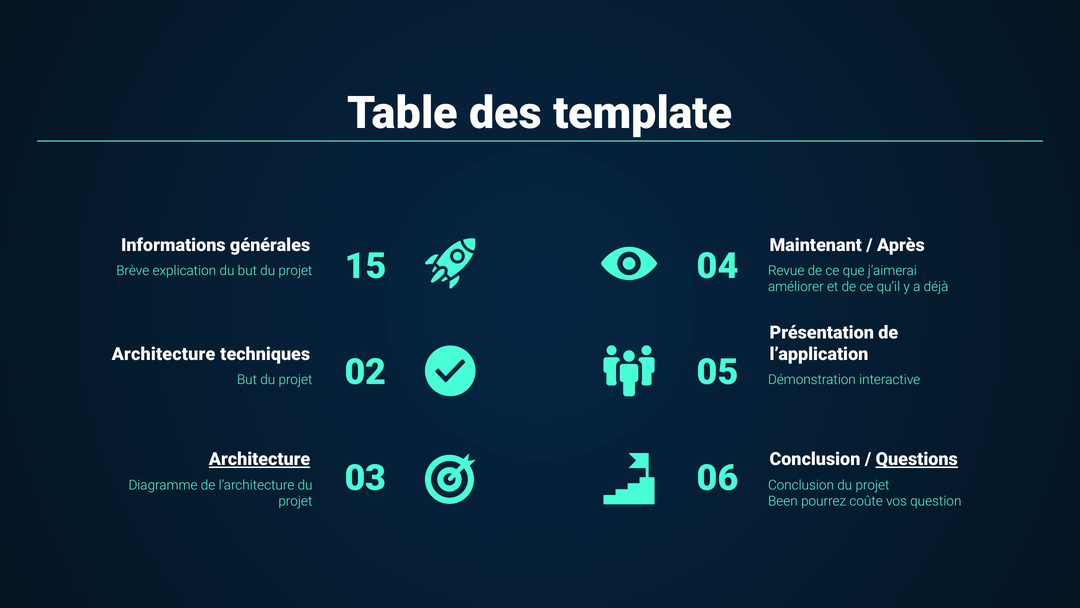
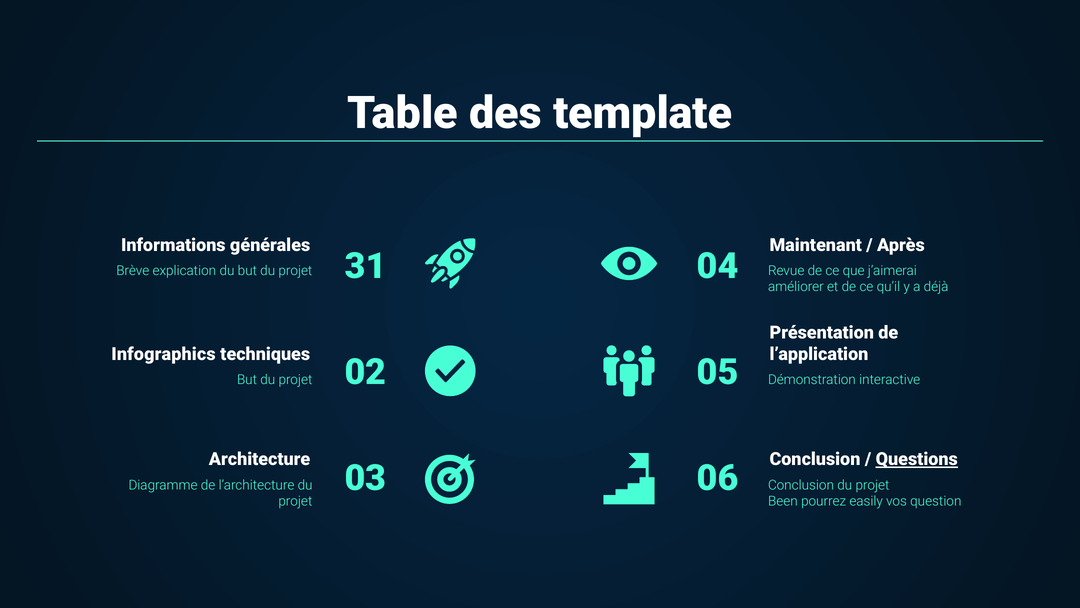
15: 15 -> 31 (366, 266)
Architecture: Architecture -> Infographics (163, 354)
Architecture underline: present -> none (260, 459)
coûte: coûte -> easily (866, 501)
